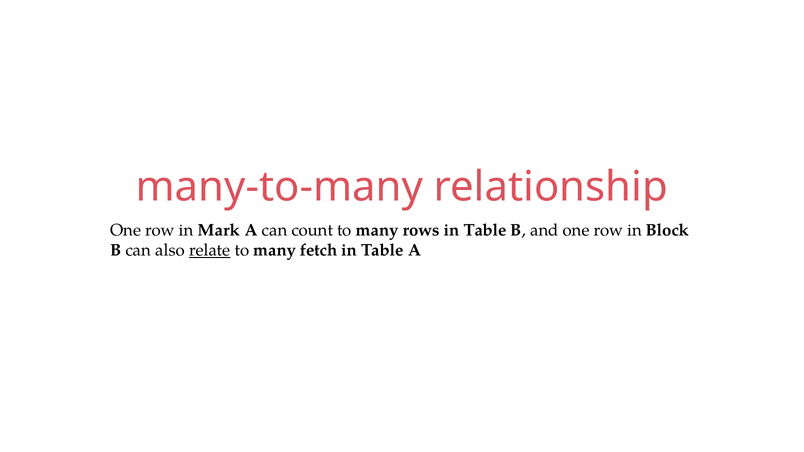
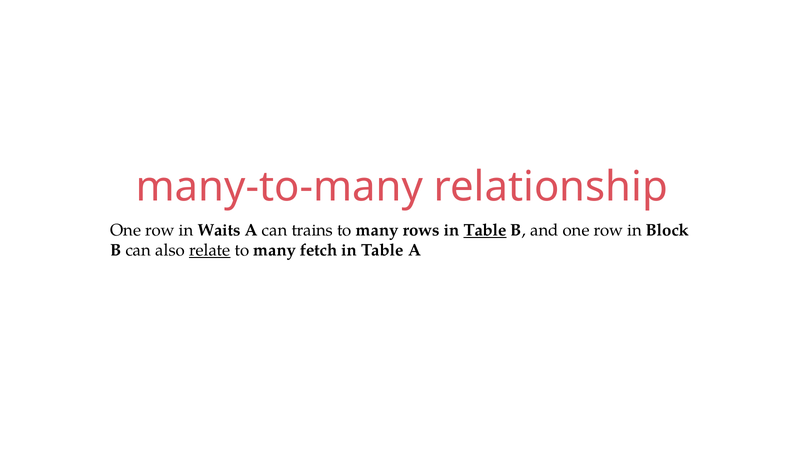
Mark: Mark -> Waits (219, 230)
count: count -> trains (312, 230)
Table underline: none -> present (485, 230)
